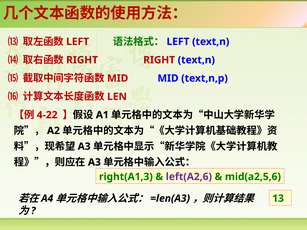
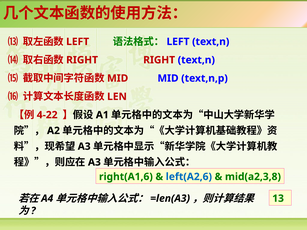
right(A1,3: right(A1,3 -> right(A1,6 (126, 177)
left(A2,6 colour: purple -> blue (189, 177)
mid(a2,5,6: mid(a2,5,6 -> mid(a2,3,8 (253, 177)
